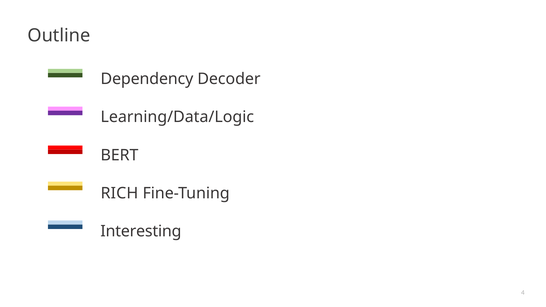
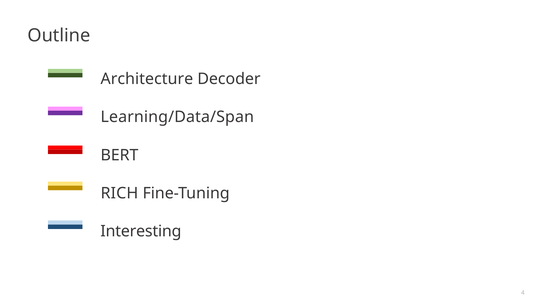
Dependency: Dependency -> Architecture (147, 79)
Learning/Data/Logic: Learning/Data/Logic -> Learning/Data/Span (177, 117)
